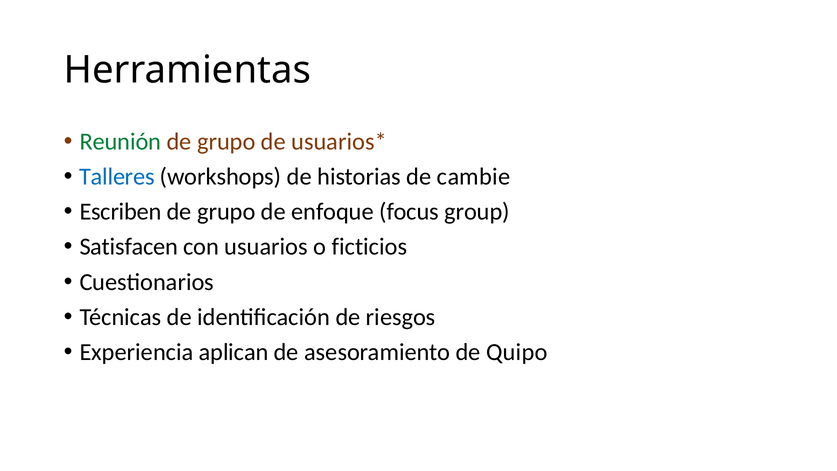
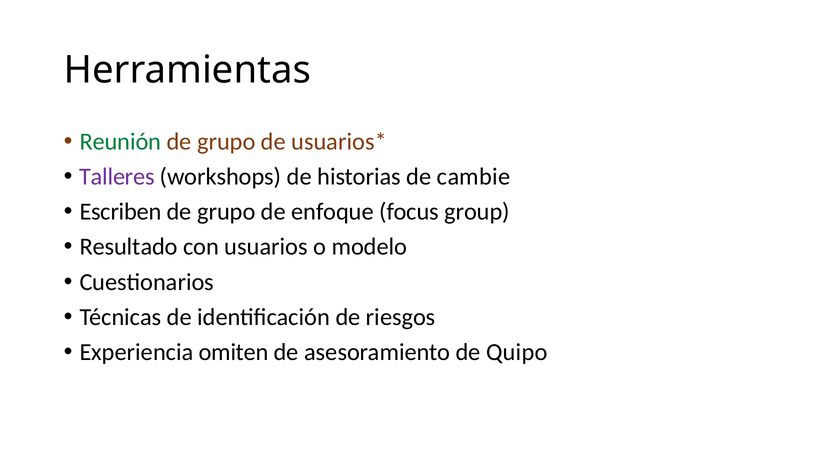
Talleres colour: blue -> purple (117, 177)
Satisfacen: Satisfacen -> Resultado (129, 247)
ficticios: ficticios -> modelo (369, 247)
aplican: aplican -> omiten (234, 352)
